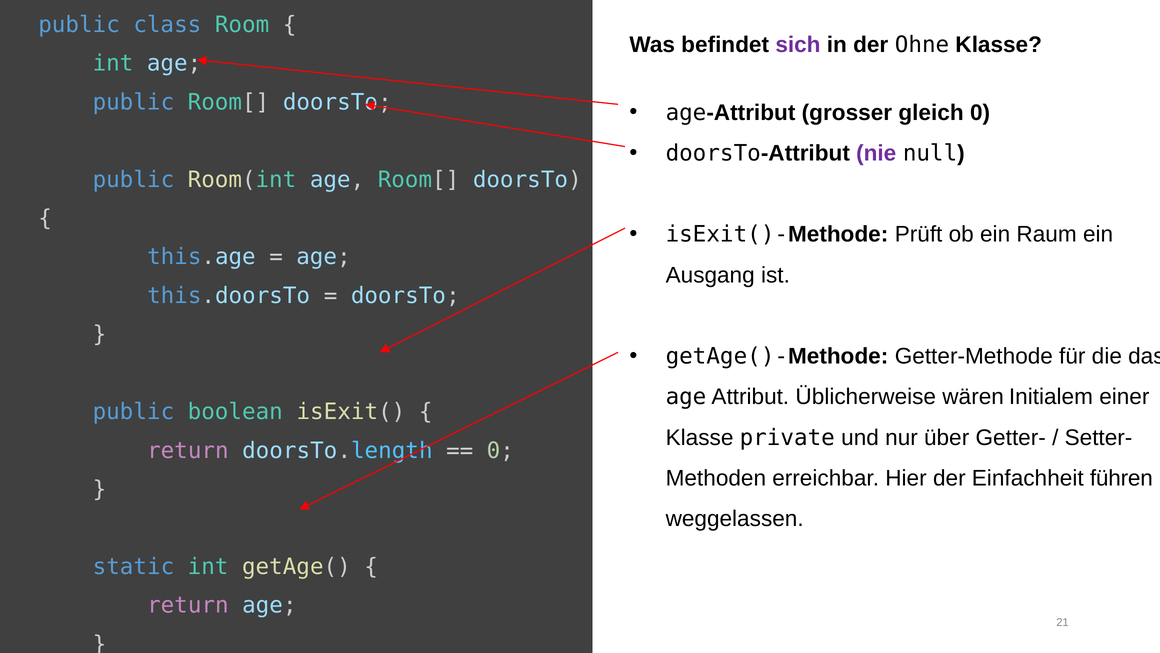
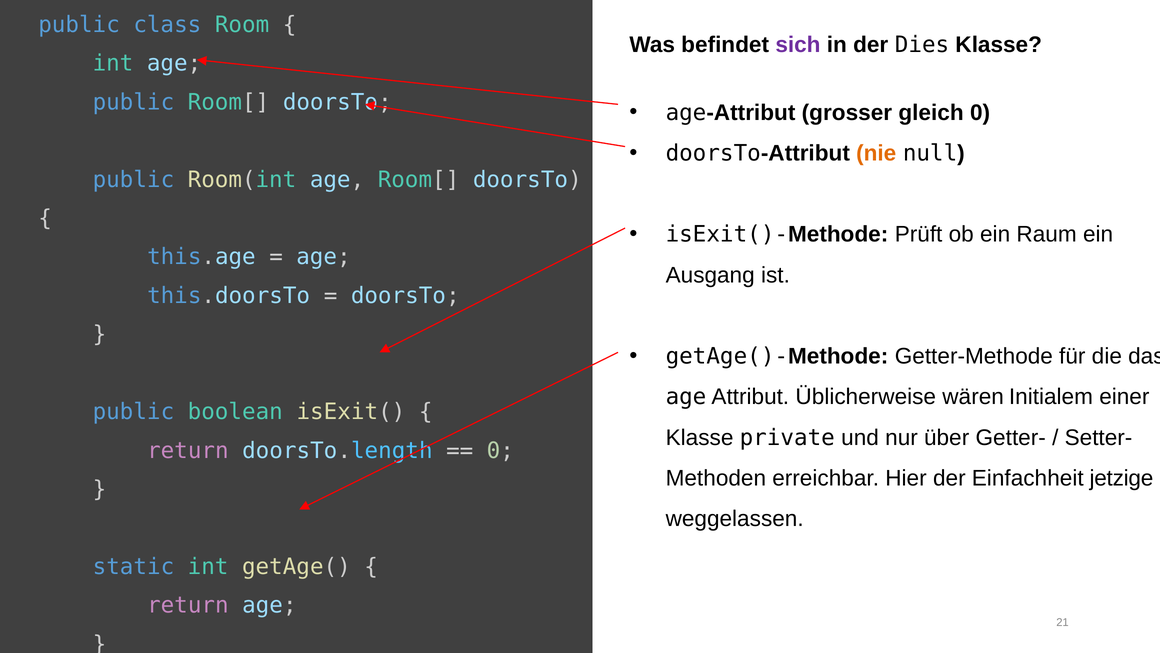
Ohne: Ohne -> Dies (922, 45)
nie colour: purple -> orange (876, 153)
führen: führen -> jetzige (1121, 478)
